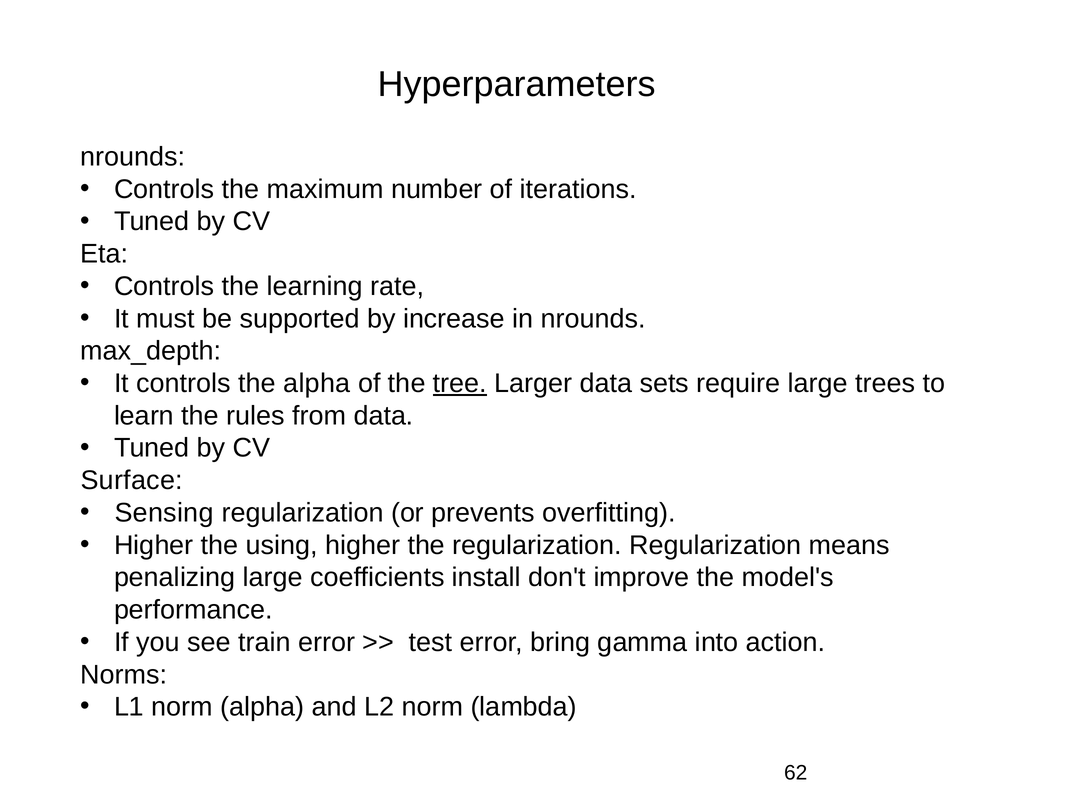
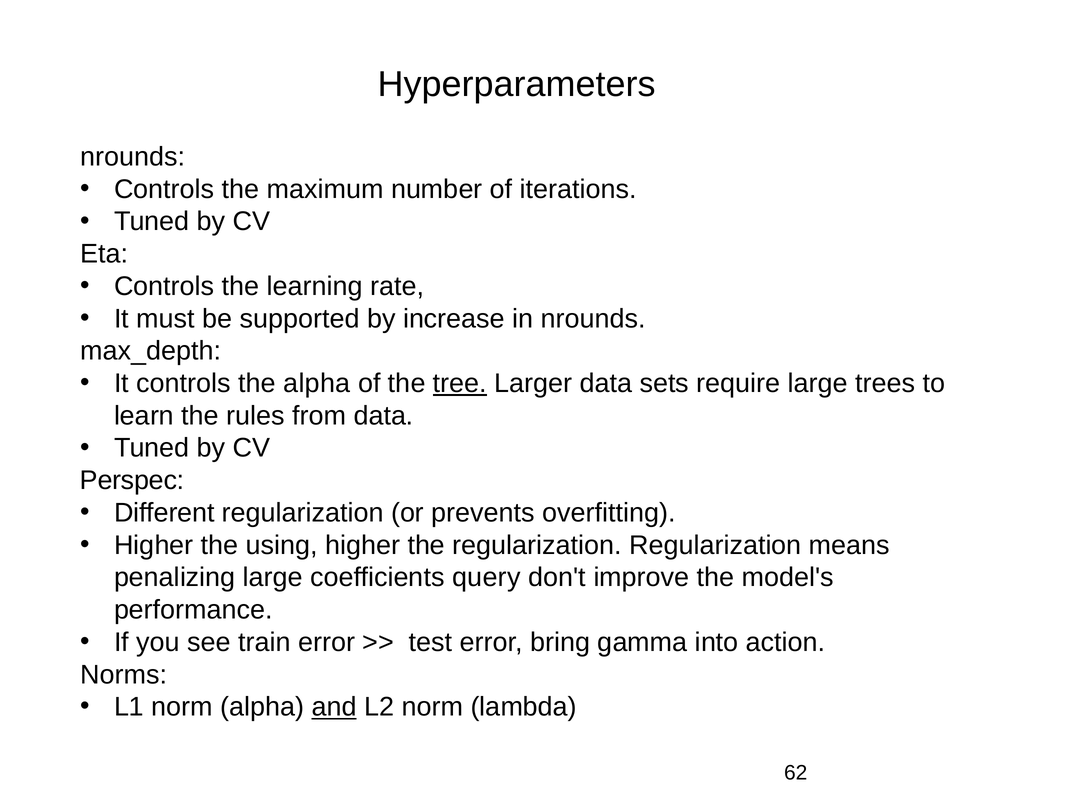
Surface: Surface -> Perspec (132, 481)
Sensing: Sensing -> Different (164, 513)
install: install -> query (486, 578)
and underline: none -> present (334, 707)
